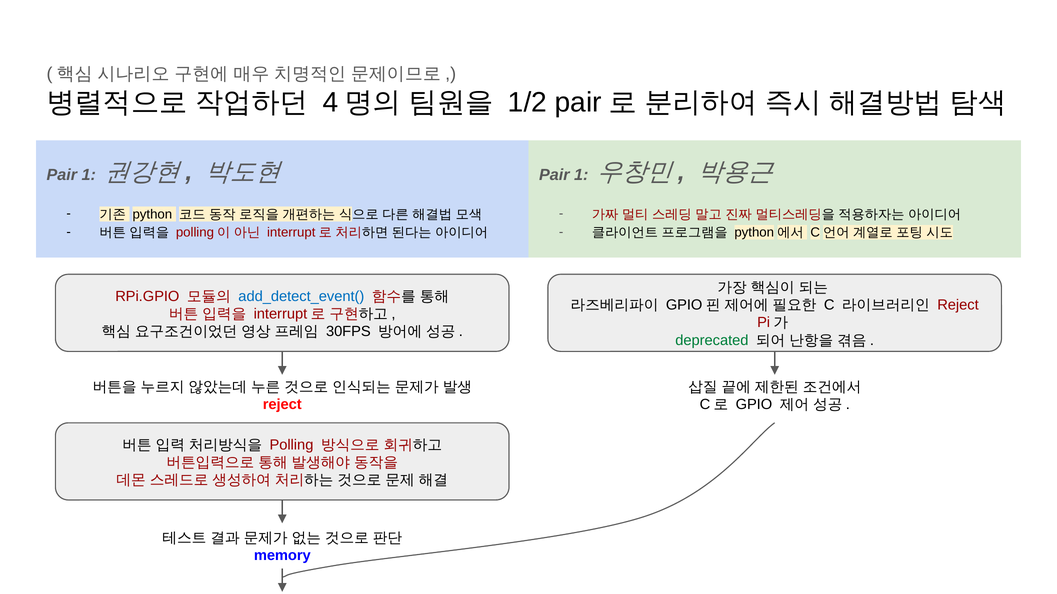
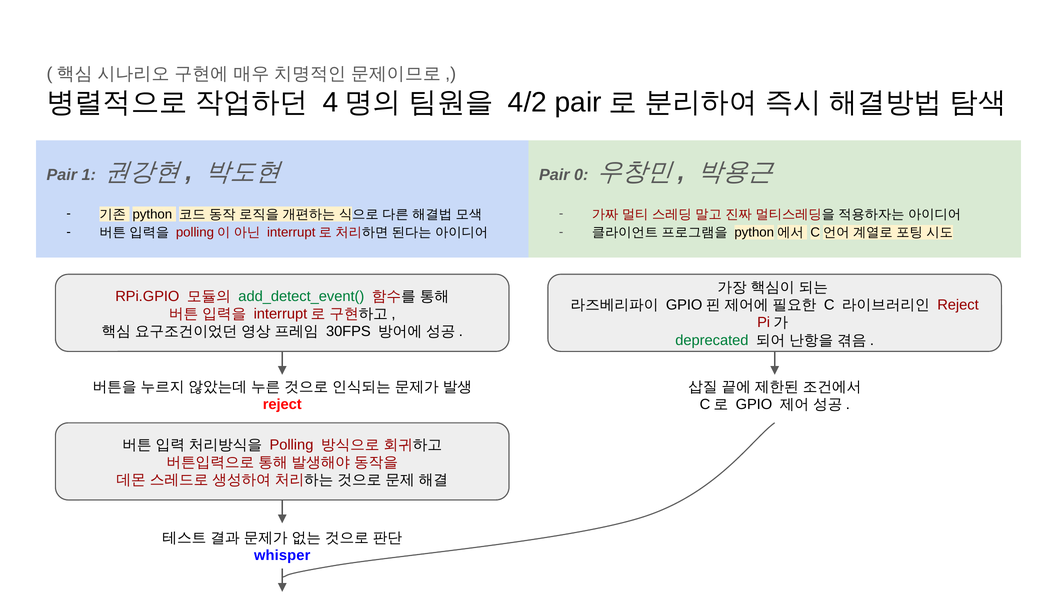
1/2: 1/2 -> 4/2 (528, 102)
1: 1 -> 0 (581, 175)
add_detect_event( colour: blue -> green (301, 296)
memory: memory -> whisper (282, 556)
